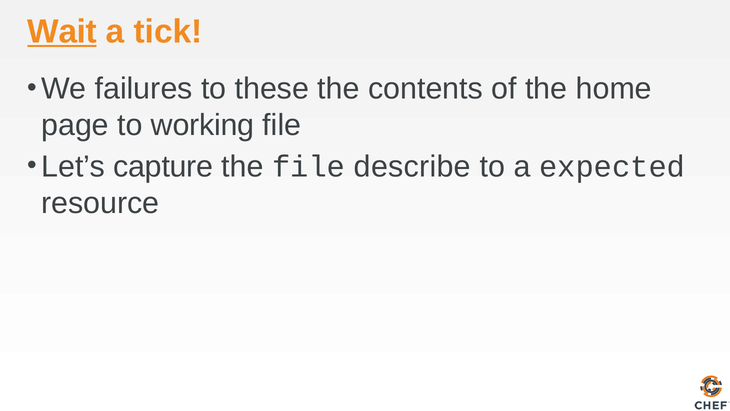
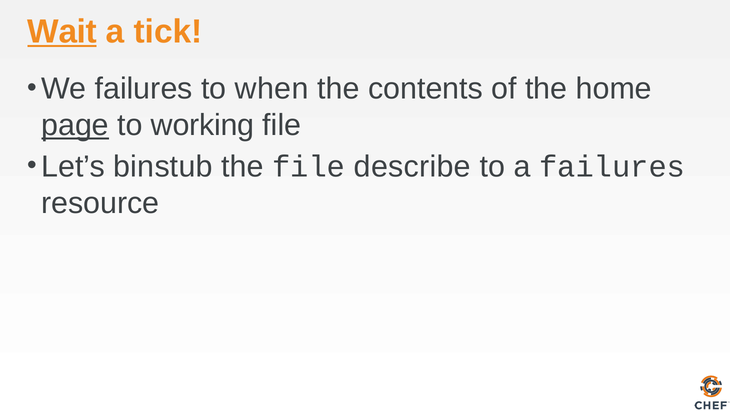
these: these -> when (272, 89)
page underline: none -> present (75, 125)
capture: capture -> binstub (163, 166)
a expected: expected -> failures (612, 166)
